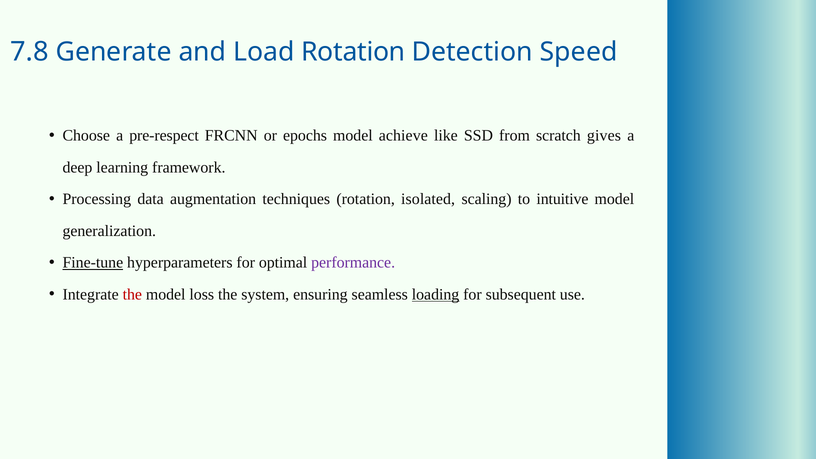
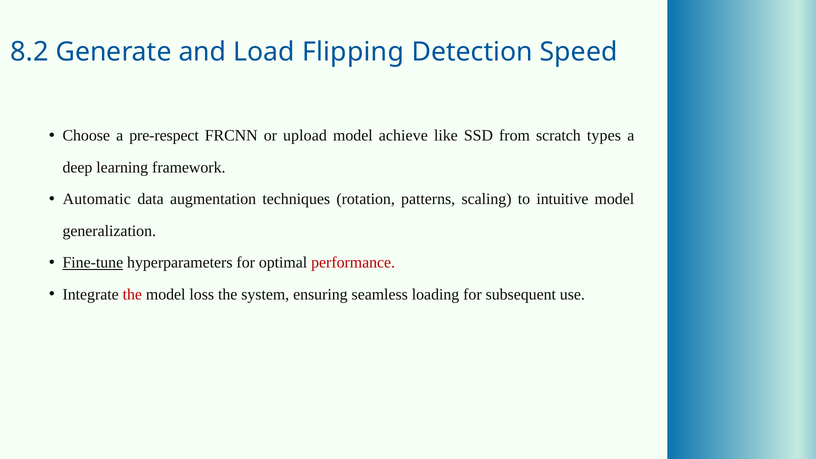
7.8: 7.8 -> 8.2 (29, 52)
Load Rotation: Rotation -> Flipping (353, 52)
epochs: epochs -> upload (305, 136)
gives: gives -> types (604, 136)
Processing: Processing -> Automatic (97, 199)
isolated: isolated -> patterns (428, 199)
performance colour: purple -> red (353, 263)
loading underline: present -> none (436, 294)
